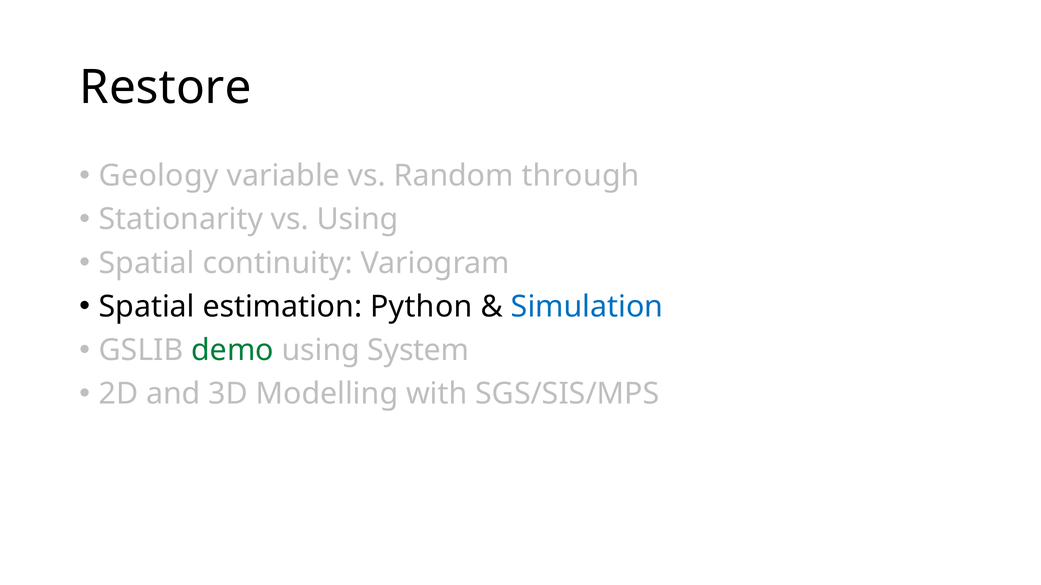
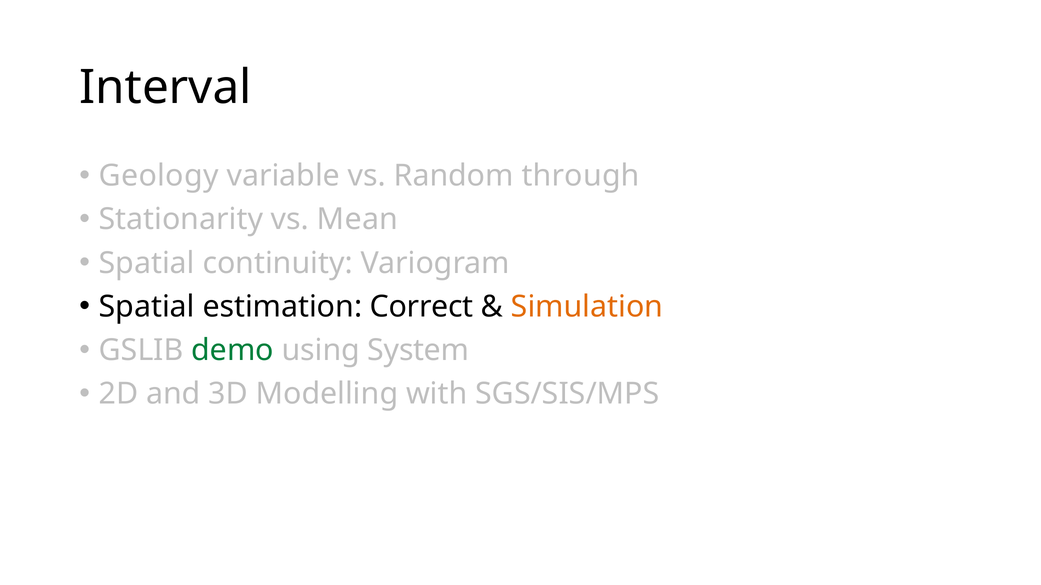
Restore: Restore -> Interval (165, 87)
vs Using: Using -> Mean (357, 220)
Python: Python -> Correct (422, 307)
Simulation colour: blue -> orange (587, 307)
